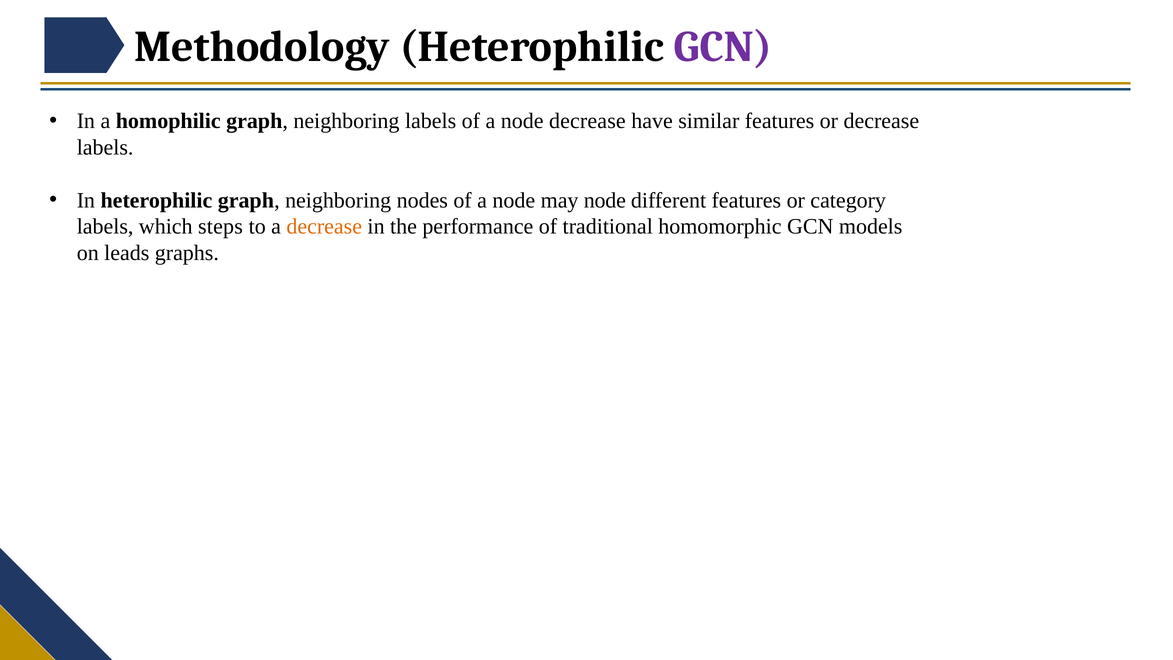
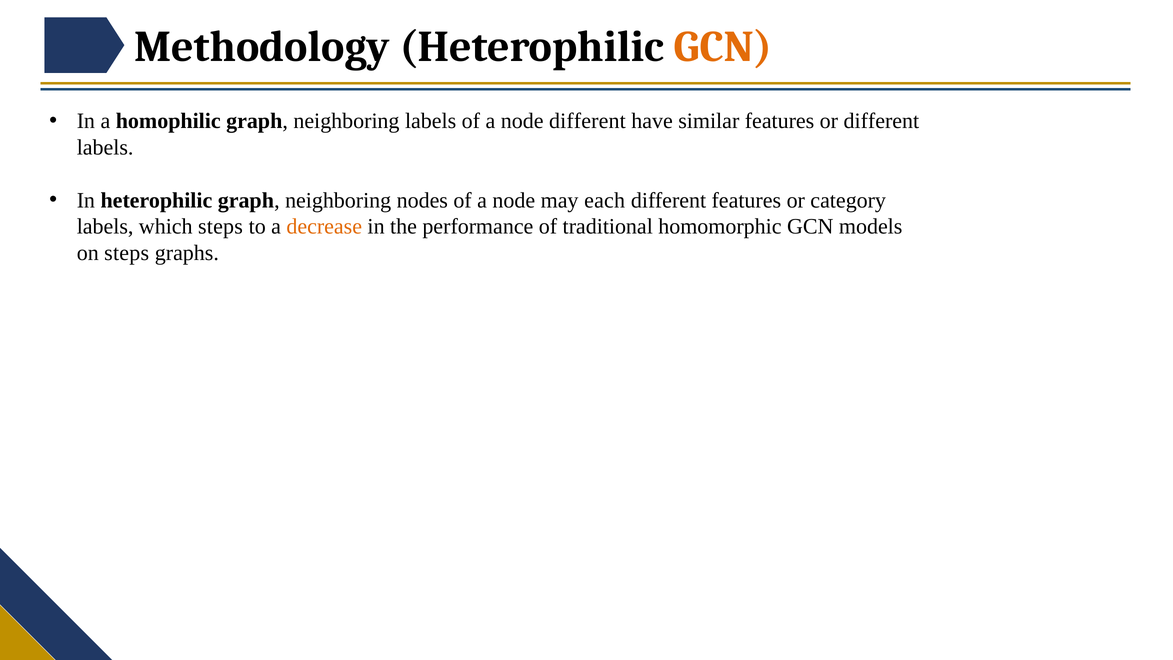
GCN colour: purple -> orange (723, 46)
node decrease: decrease -> different (587, 121)
or decrease: decrease -> different (881, 121)
may node: node -> each (605, 200)
on leads: leads -> steps (127, 253)
